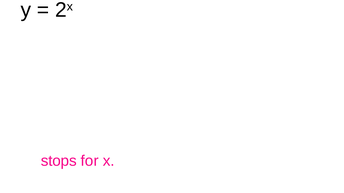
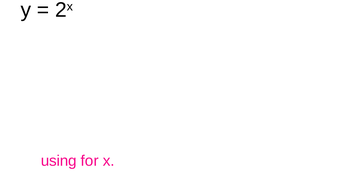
stops: stops -> using (59, 161)
